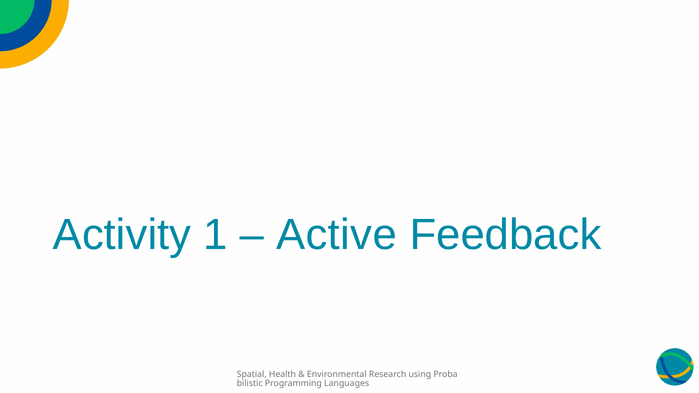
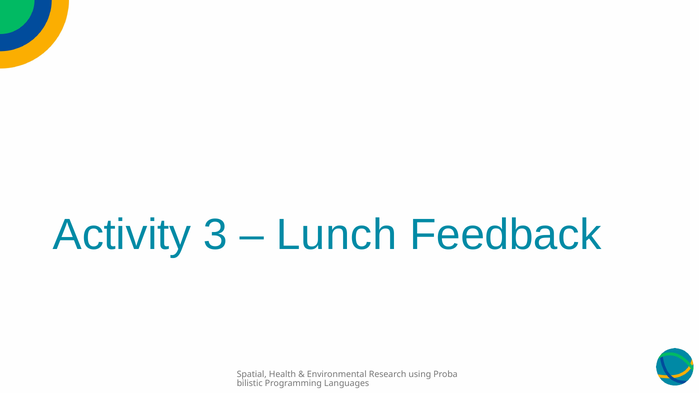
1: 1 -> 3 (215, 235)
Active: Active -> Lunch (337, 235)
